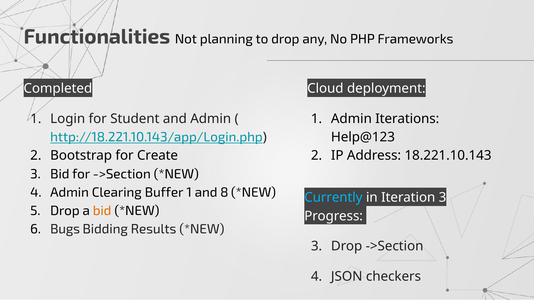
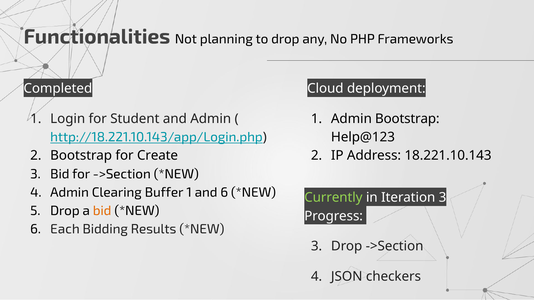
Admin Iterations: Iterations -> Bootstrap (407, 119)
and 8: 8 -> 6 (224, 193)
Currently colour: light blue -> light green (333, 198)
Bugs: Bugs -> Each (65, 229)
